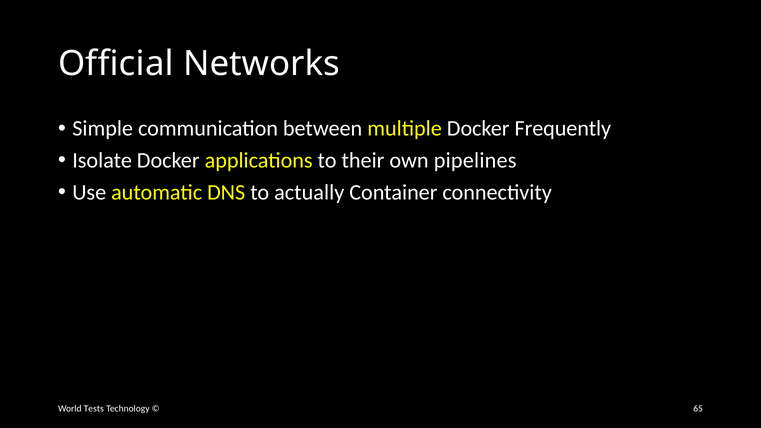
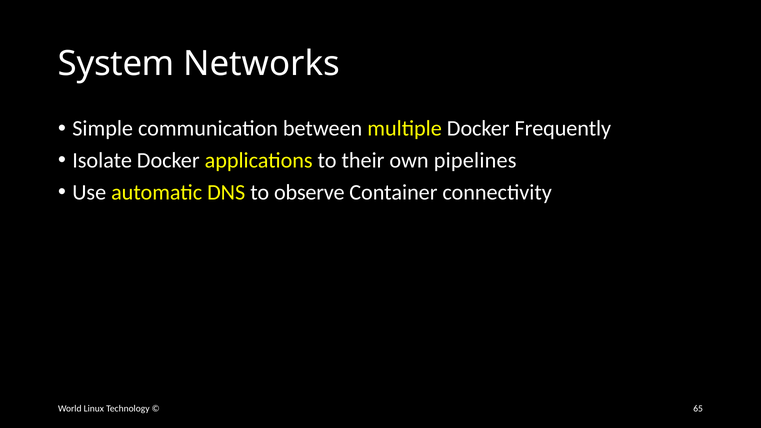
Official: Official -> System (116, 64)
actually: actually -> observe (309, 192)
Tests: Tests -> Linux (94, 409)
